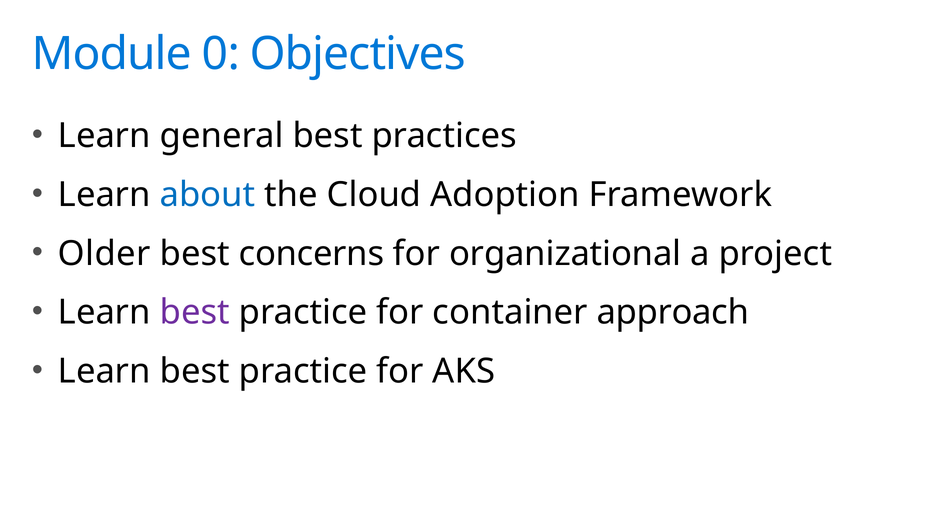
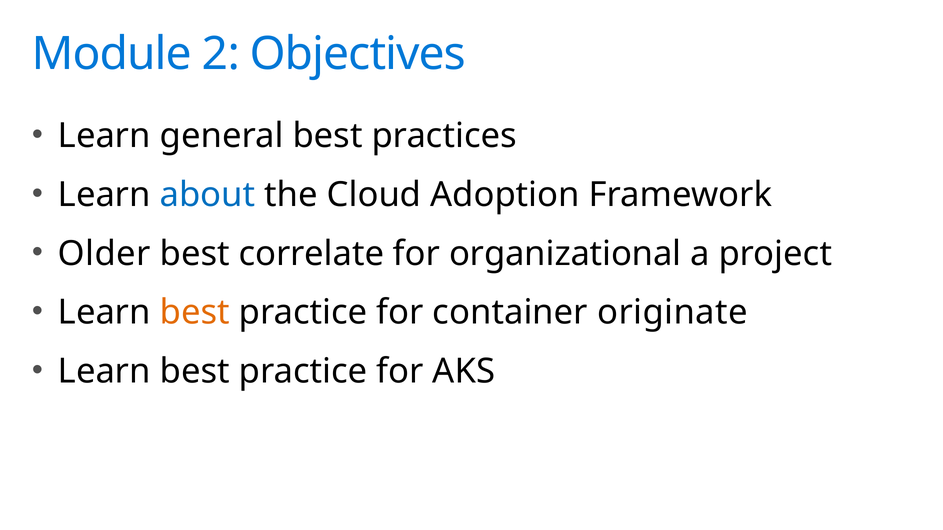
0: 0 -> 2 (221, 54)
concerns: concerns -> correlate (311, 254)
best colour: purple -> orange (195, 313)
approach: approach -> originate (672, 313)
